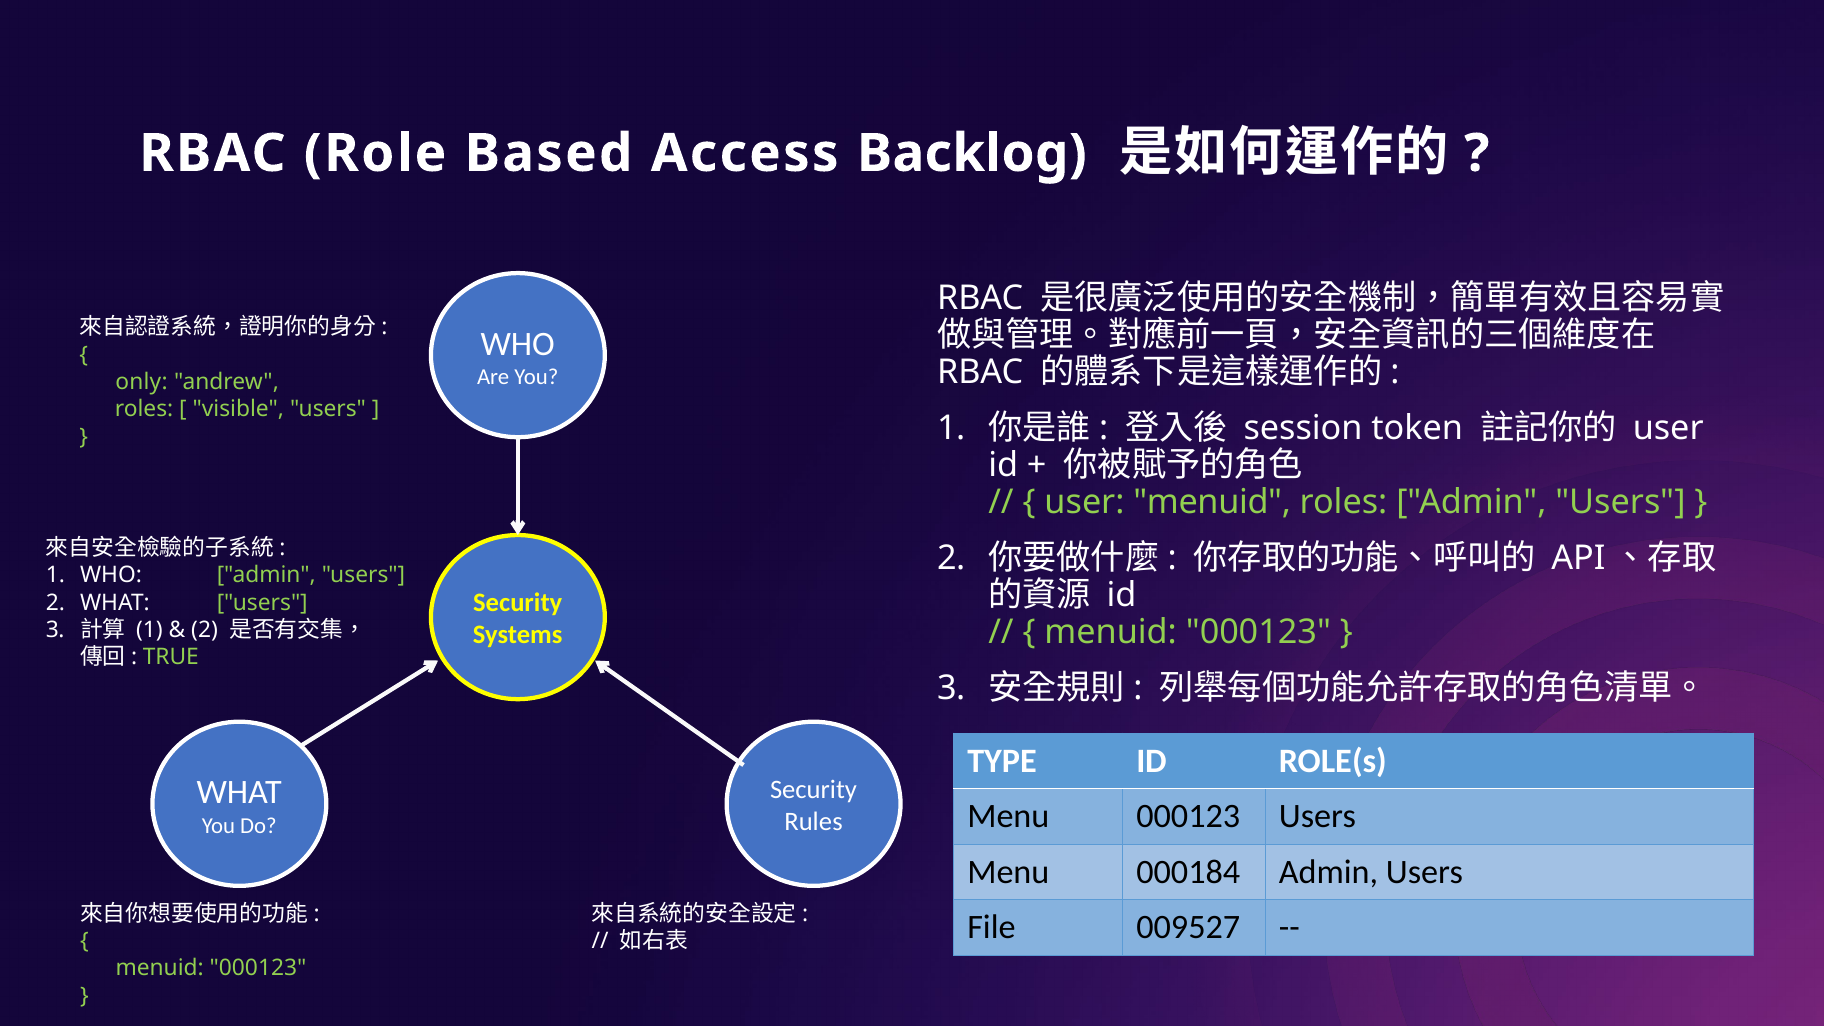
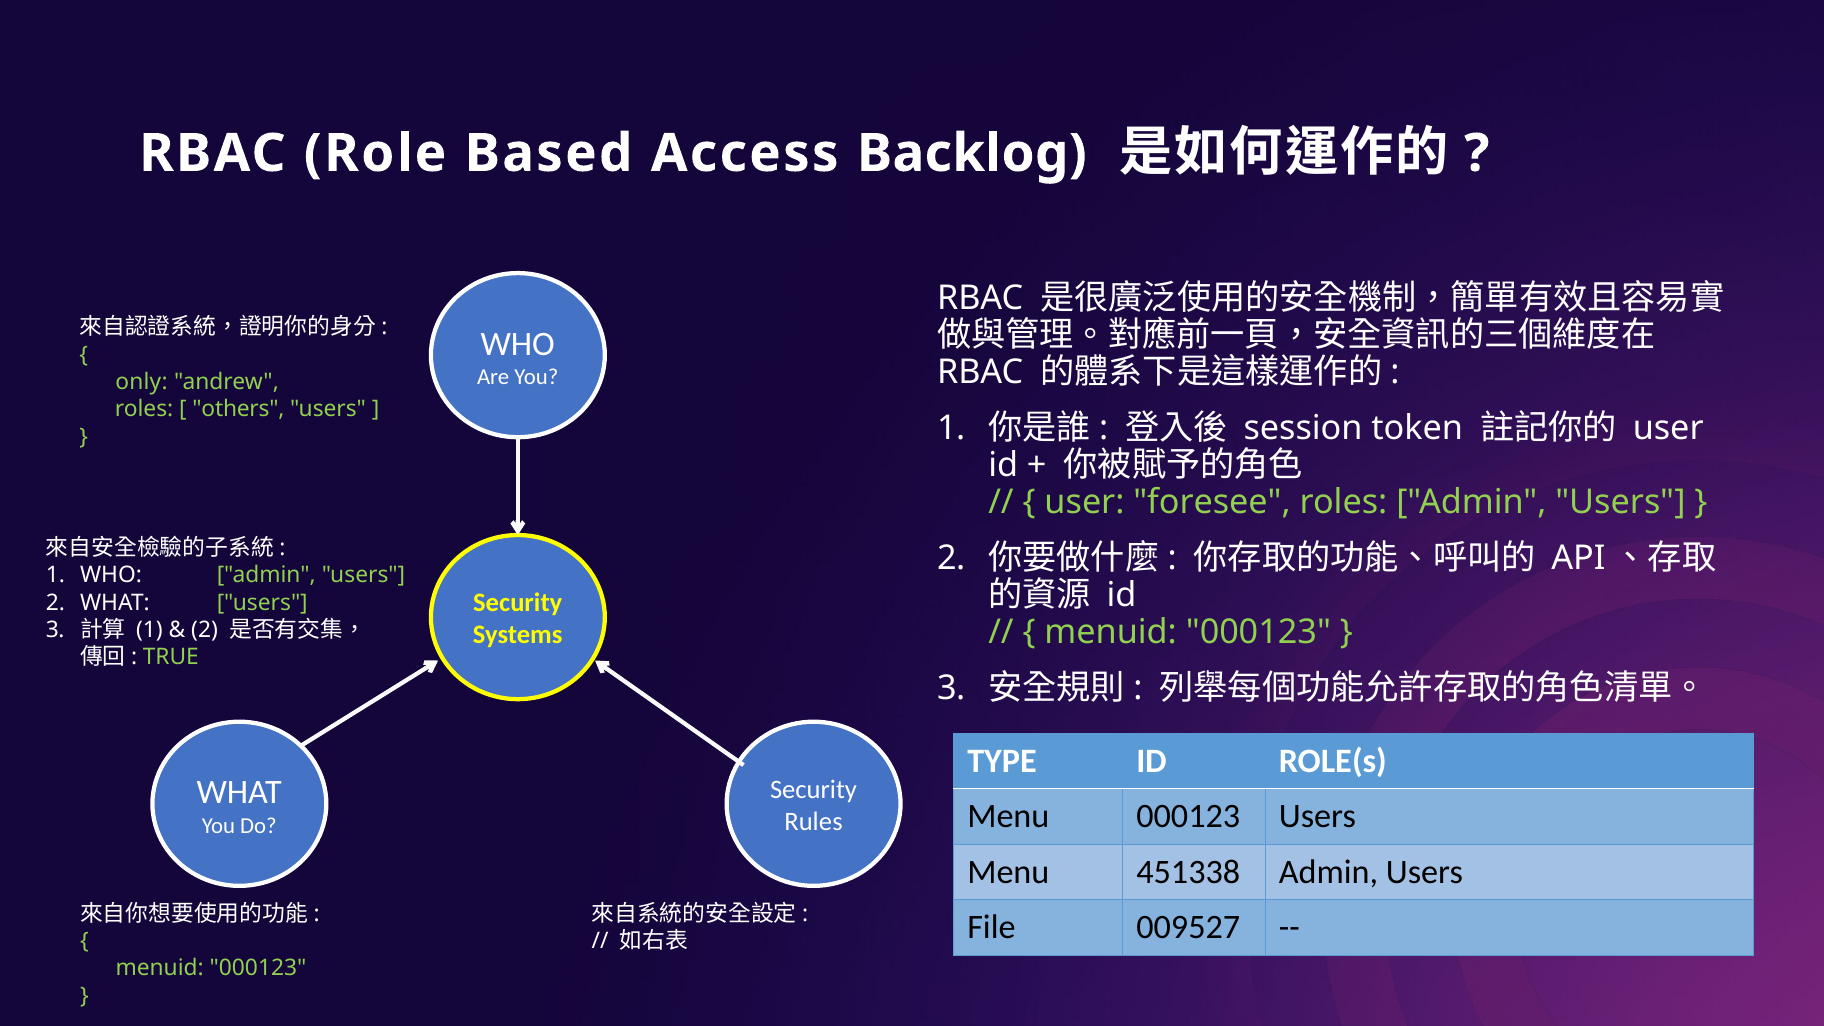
visible: visible -> others (238, 409)
user menuid: menuid -> foresee (1212, 502)
000184: 000184 -> 451338 (1188, 872)
